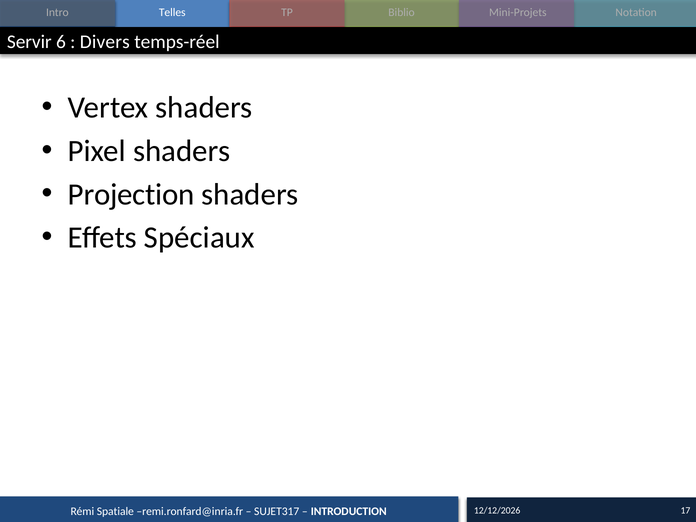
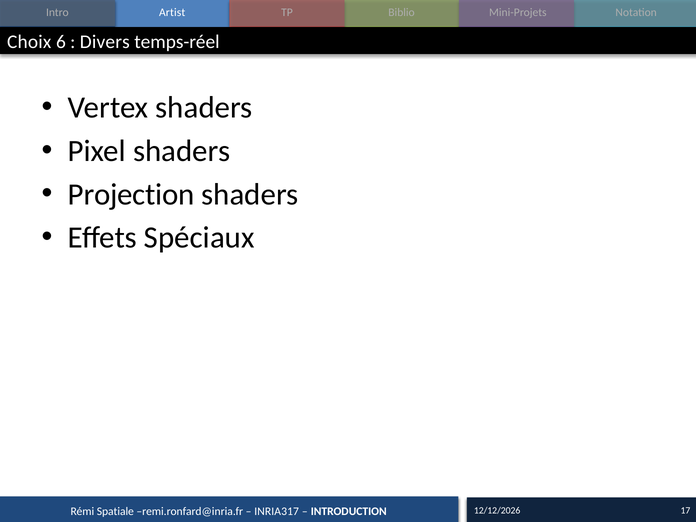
Telles: Telles -> Artist (172, 13)
Servir: Servir -> Choix (29, 42)
SUJET317: SUJET317 -> INRIA317 (277, 511)
